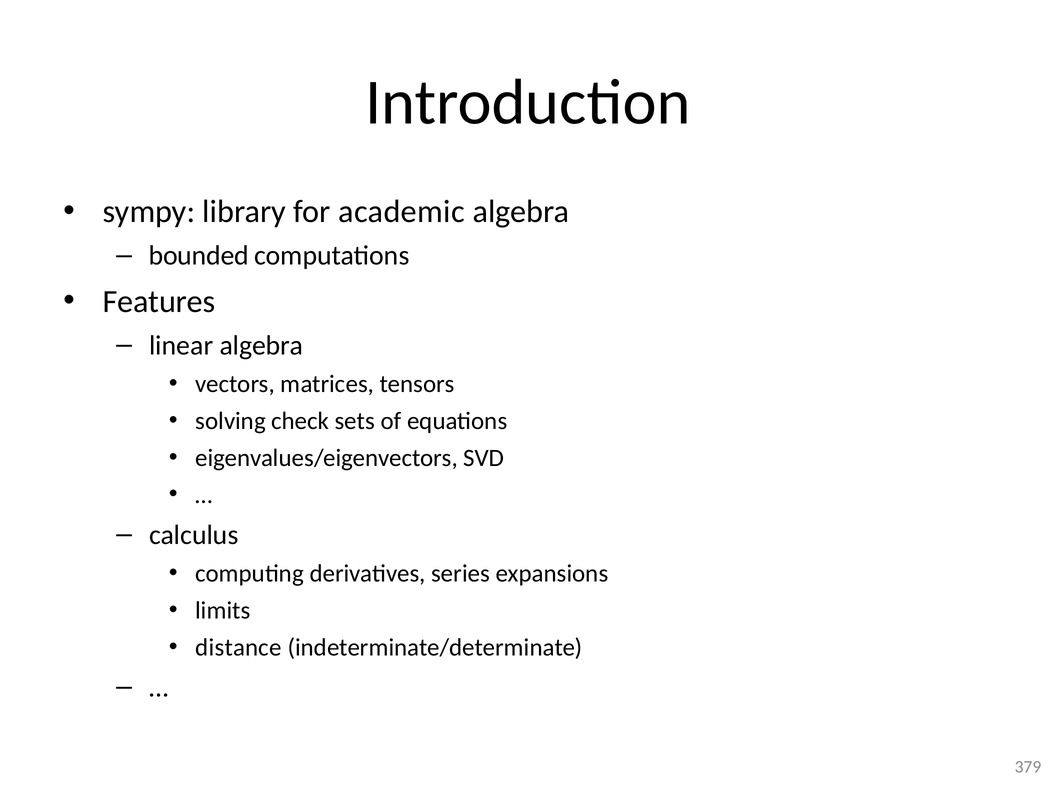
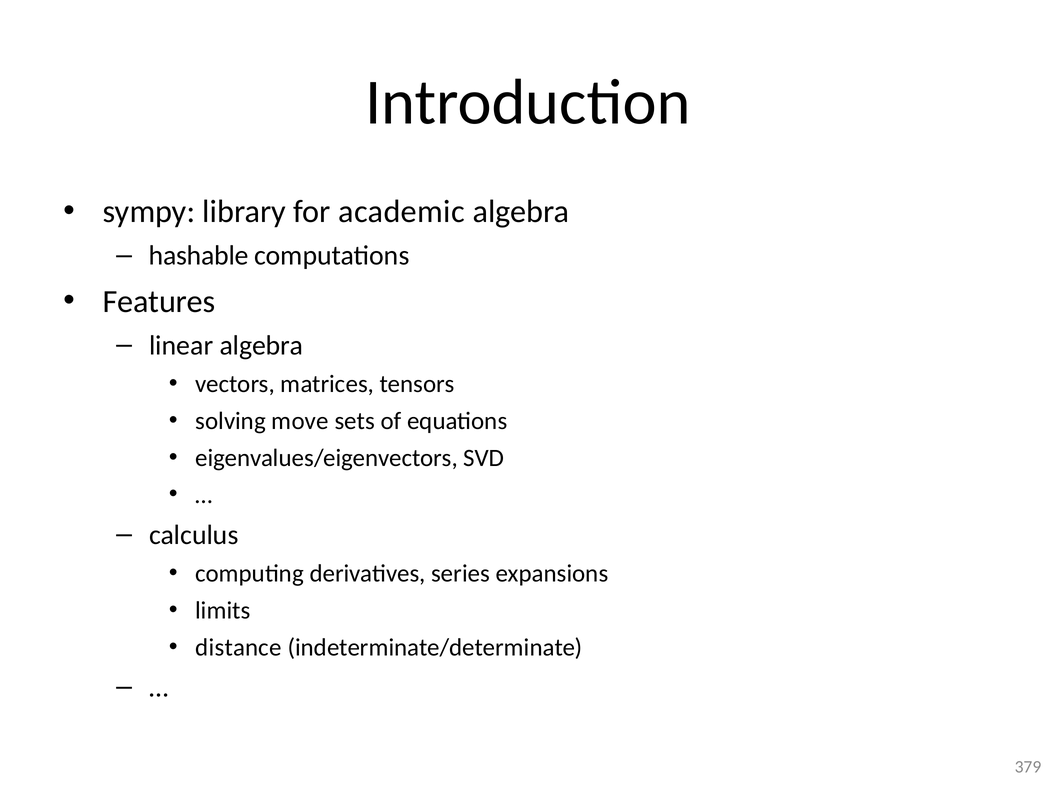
bounded: bounded -> hashable (199, 256)
check: check -> move (300, 421)
